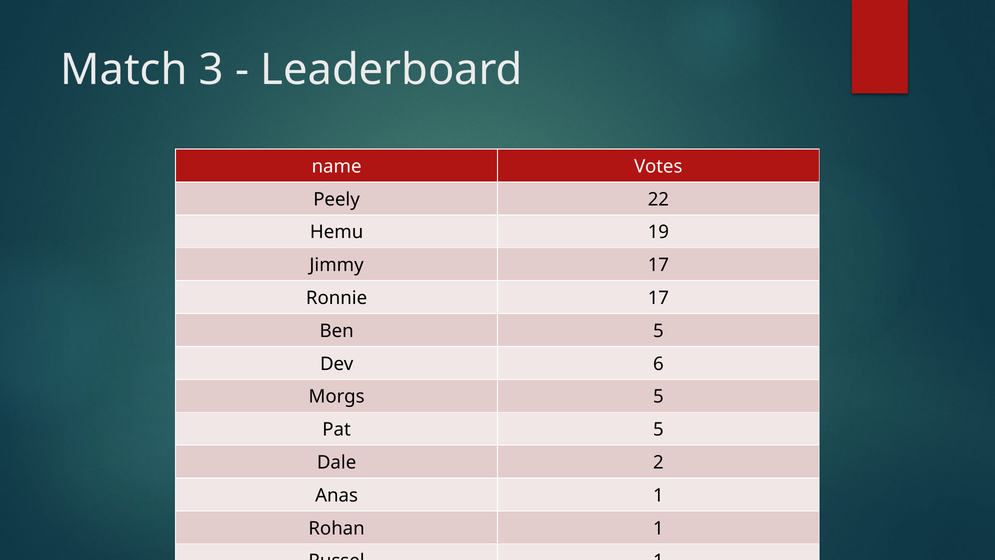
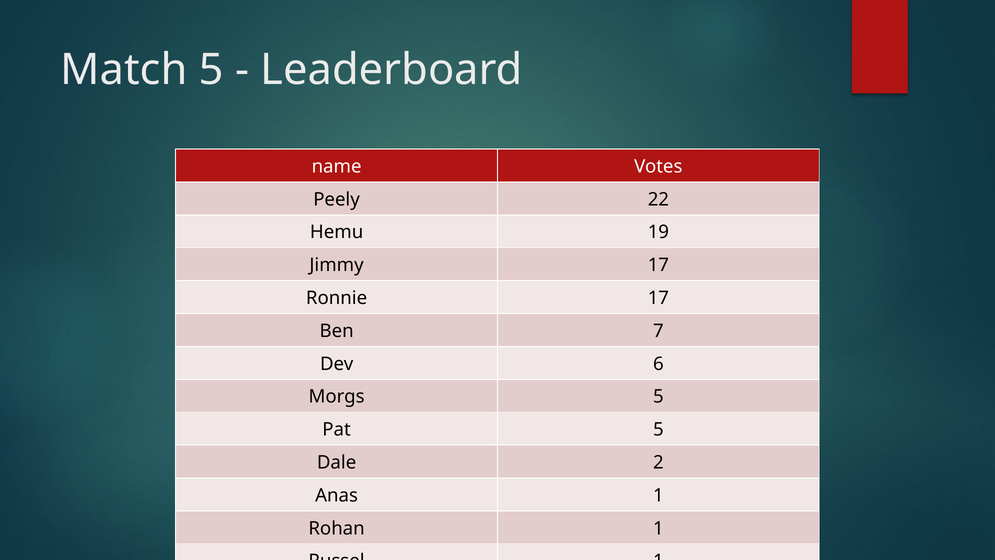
Match 3: 3 -> 5 (211, 70)
Ben 5: 5 -> 7 (658, 331)
